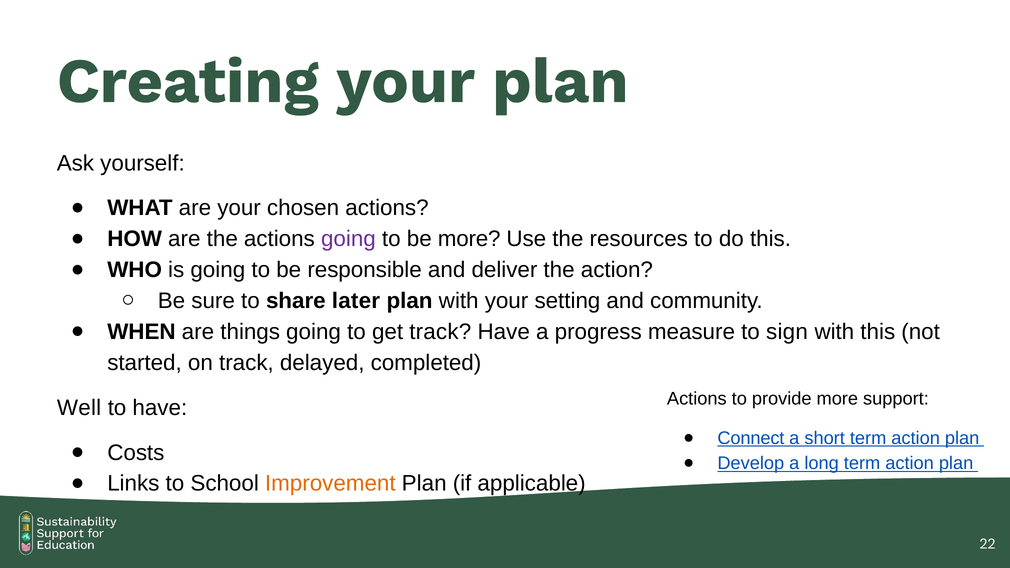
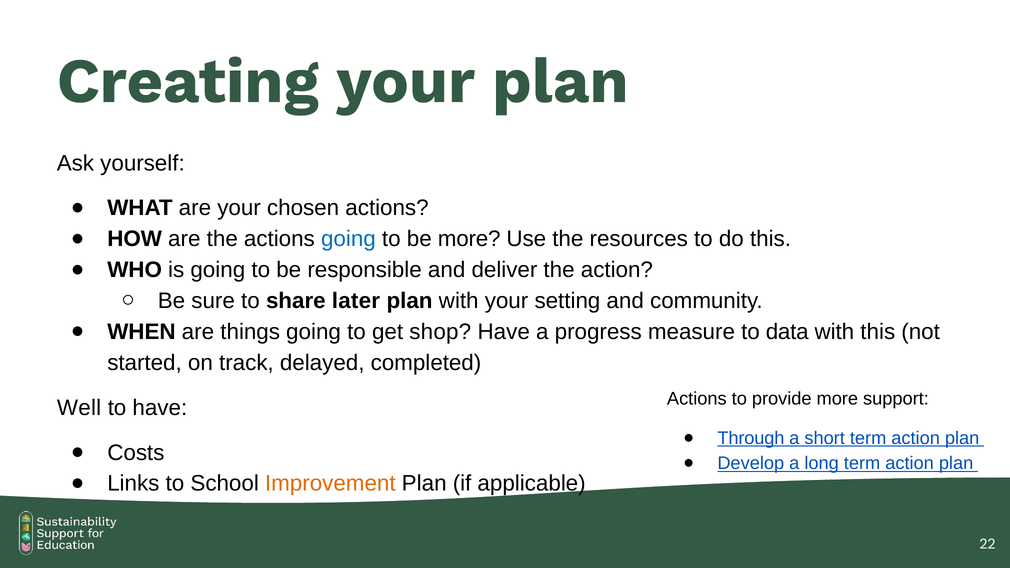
going colour: purple -> blue (348, 239)
get track: track -> shop (440, 332)
sign: sign -> data (787, 332)
Connect: Connect -> Through (751, 438)
